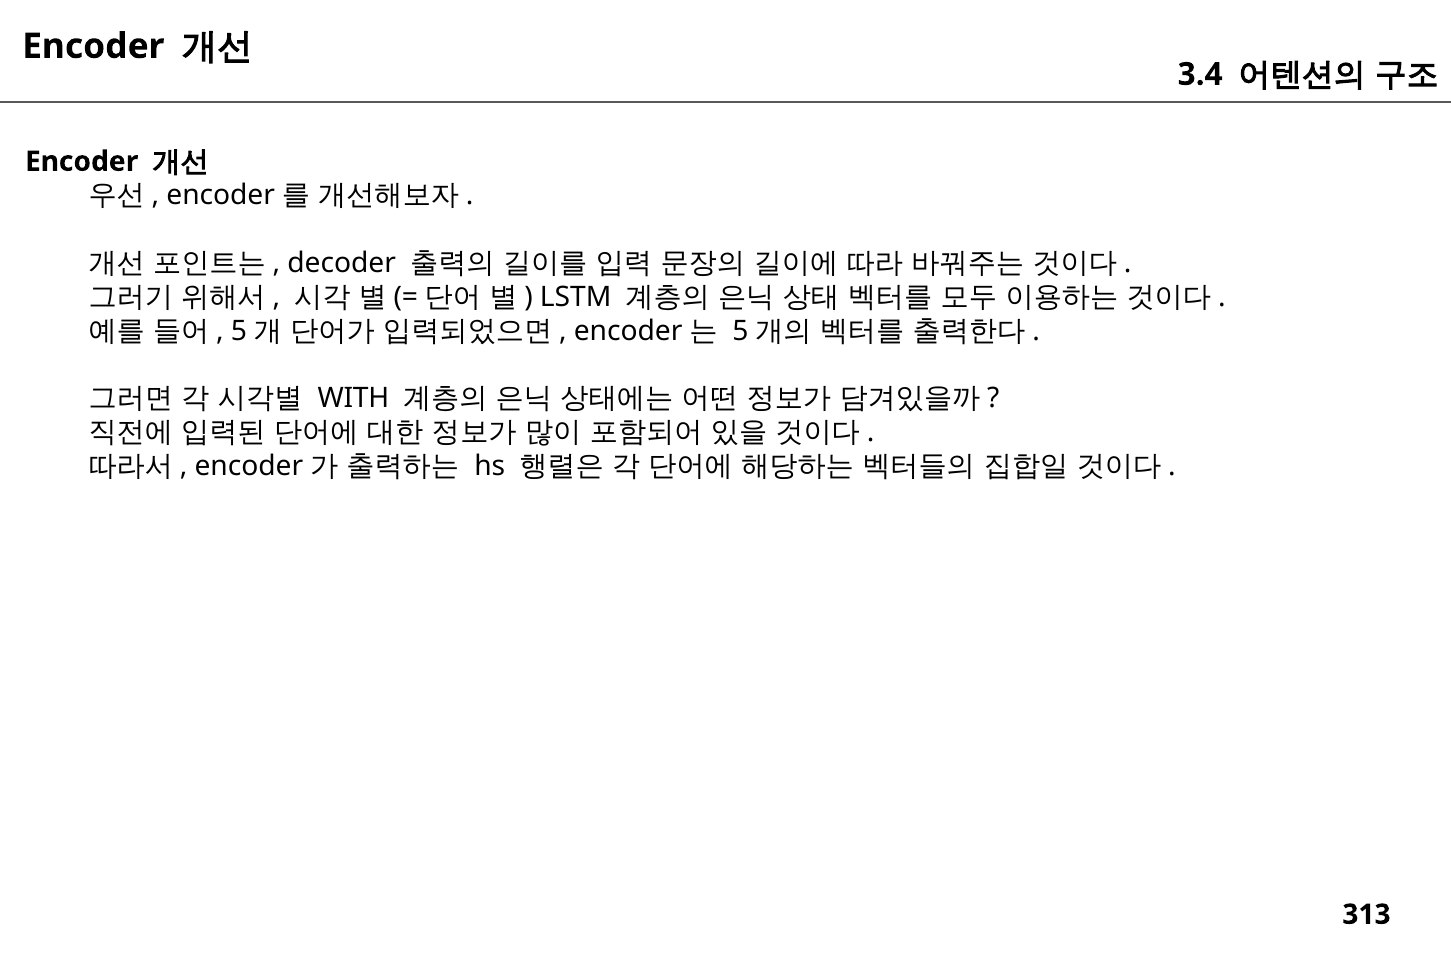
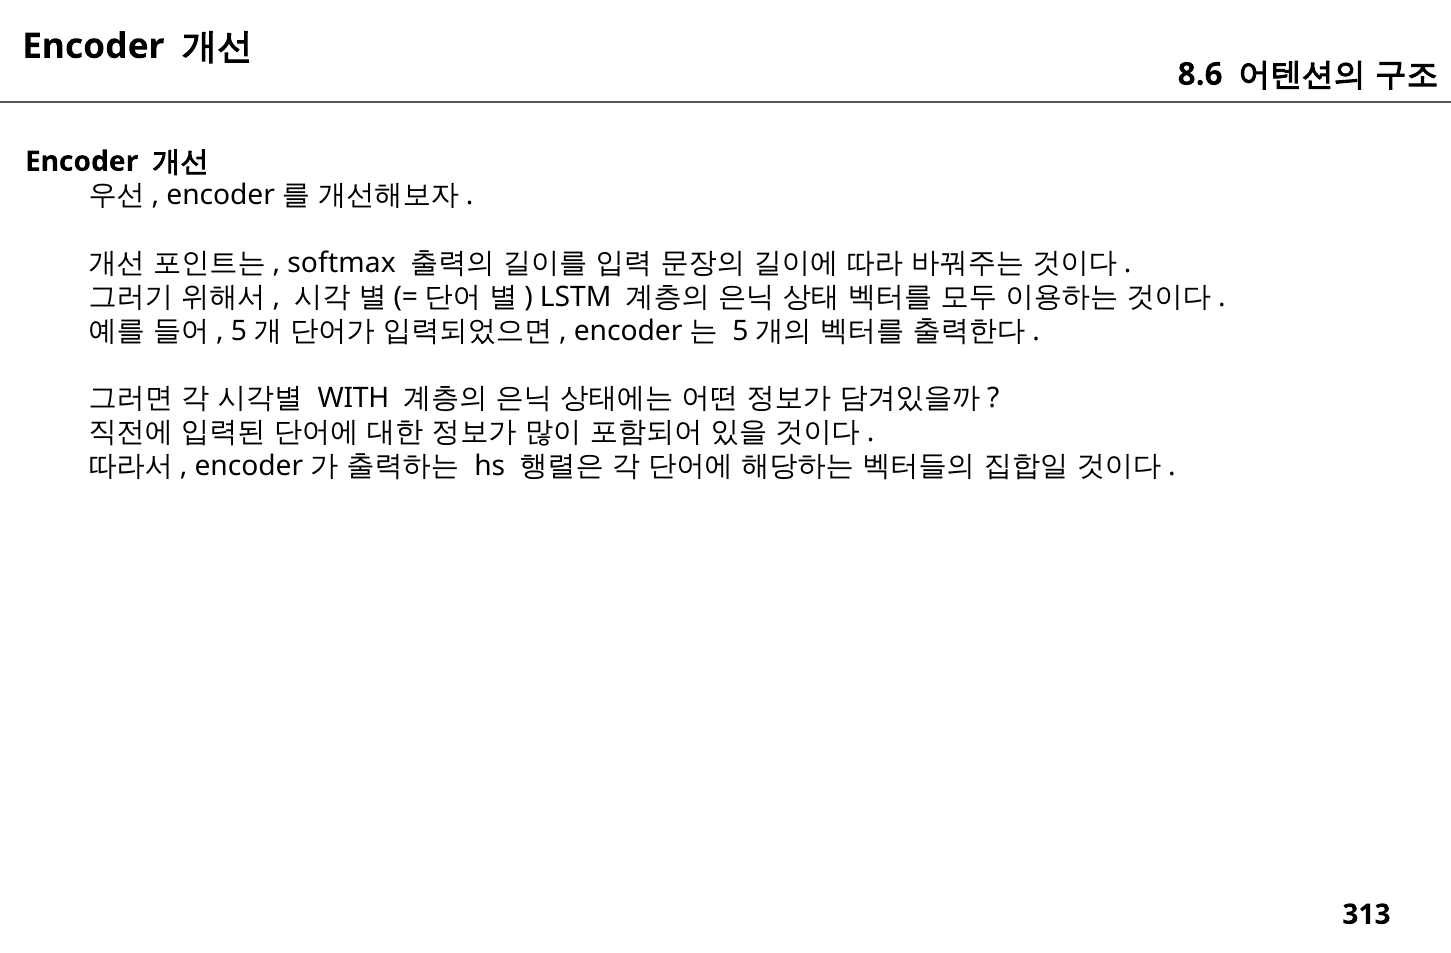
3.4: 3.4 -> 8.6 (1200, 74)
decoder: decoder -> softmax (342, 263)
